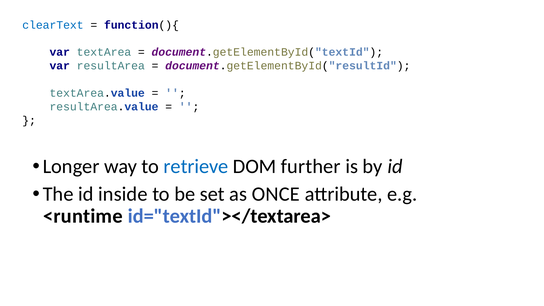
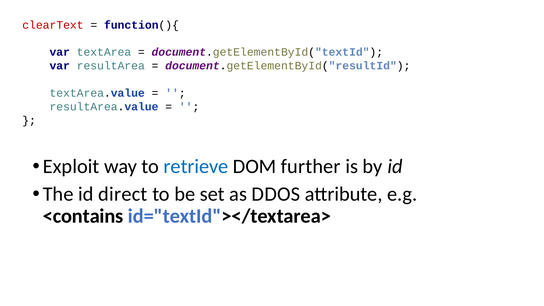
clearText colour: blue -> red (53, 25)
Longer: Longer -> Exploit (71, 167)
inside: inside -> direct (123, 194)
ONCE: ONCE -> DDOS (276, 194)
<runtime: <runtime -> <contains (83, 216)
